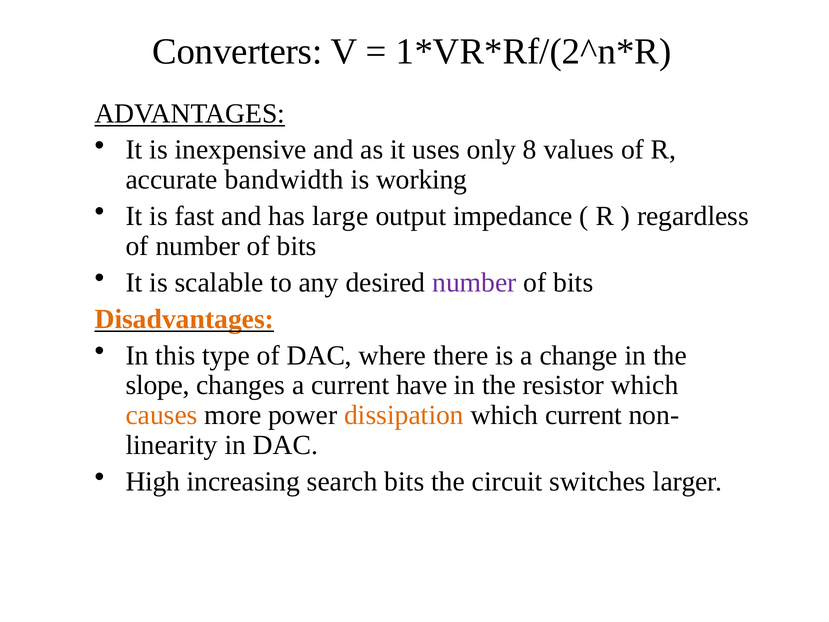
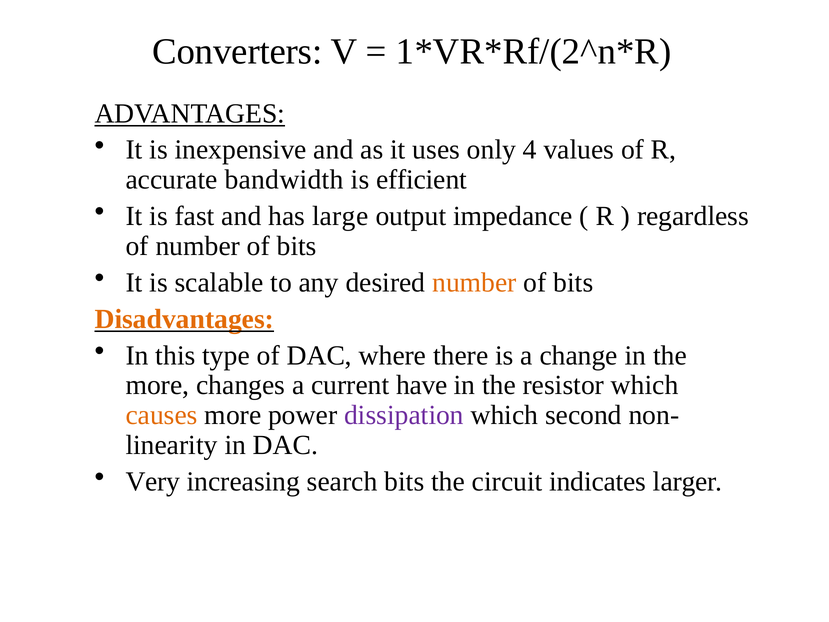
8: 8 -> 4 (530, 150)
working: working -> efficient (422, 180)
number colour: purple -> orange (474, 282)
slope: slope -> more (157, 385)
dissipation colour: orange -> purple (404, 415)
which current: current -> second (583, 415)
High: High -> Very (153, 481)
switches: switches -> indicates (598, 481)
